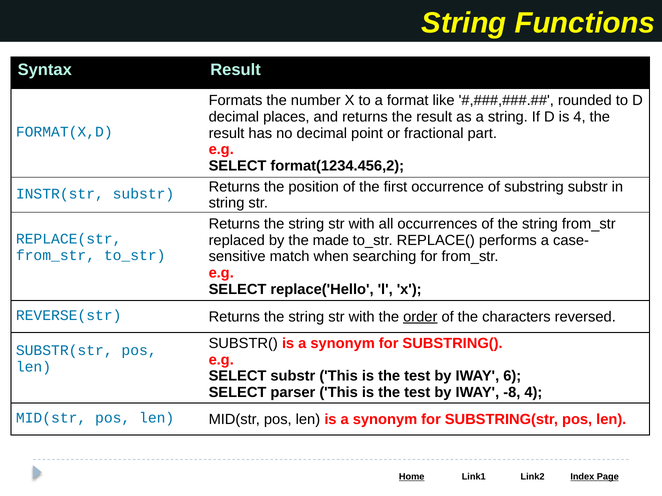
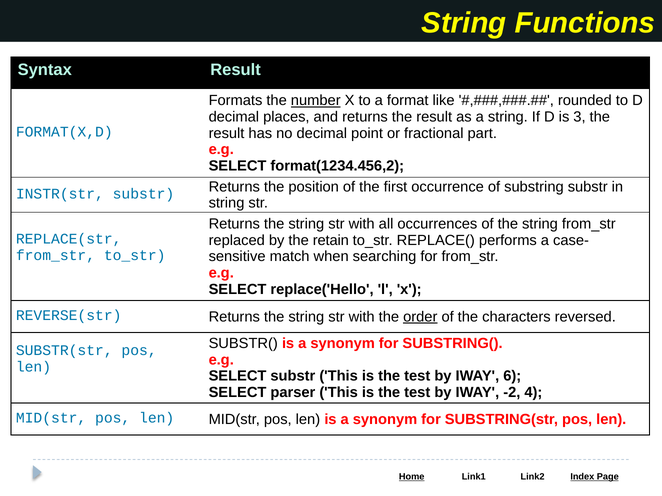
number underline: none -> present (316, 101)
is 4: 4 -> 3 (579, 117)
made: made -> retain (331, 241)
-8: -8 -> -2 (512, 393)
